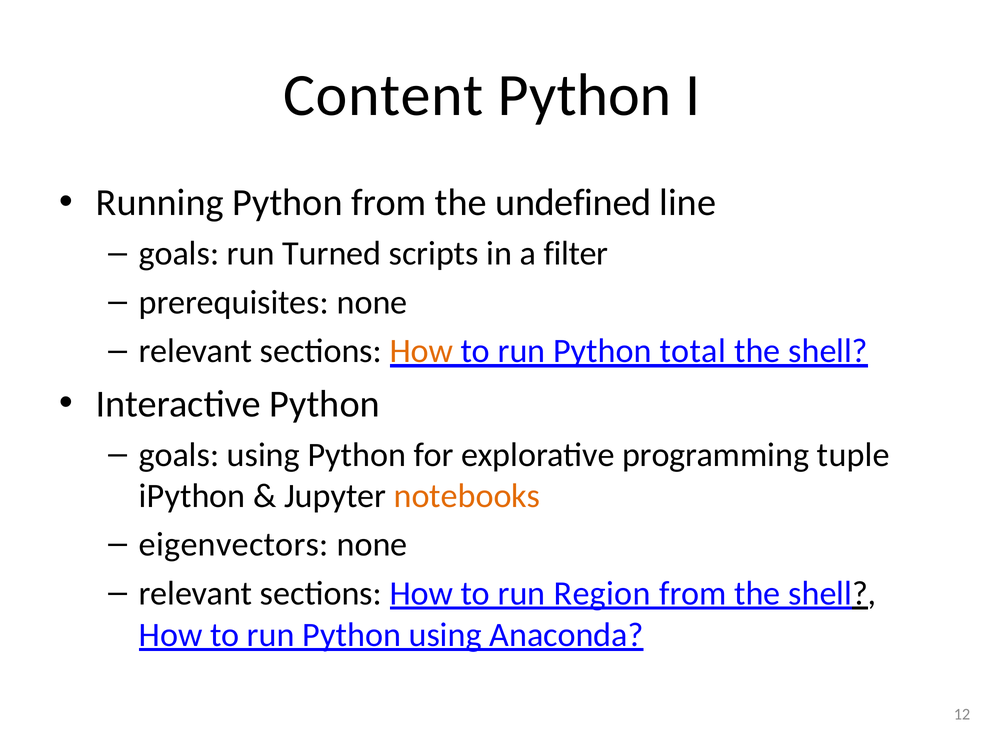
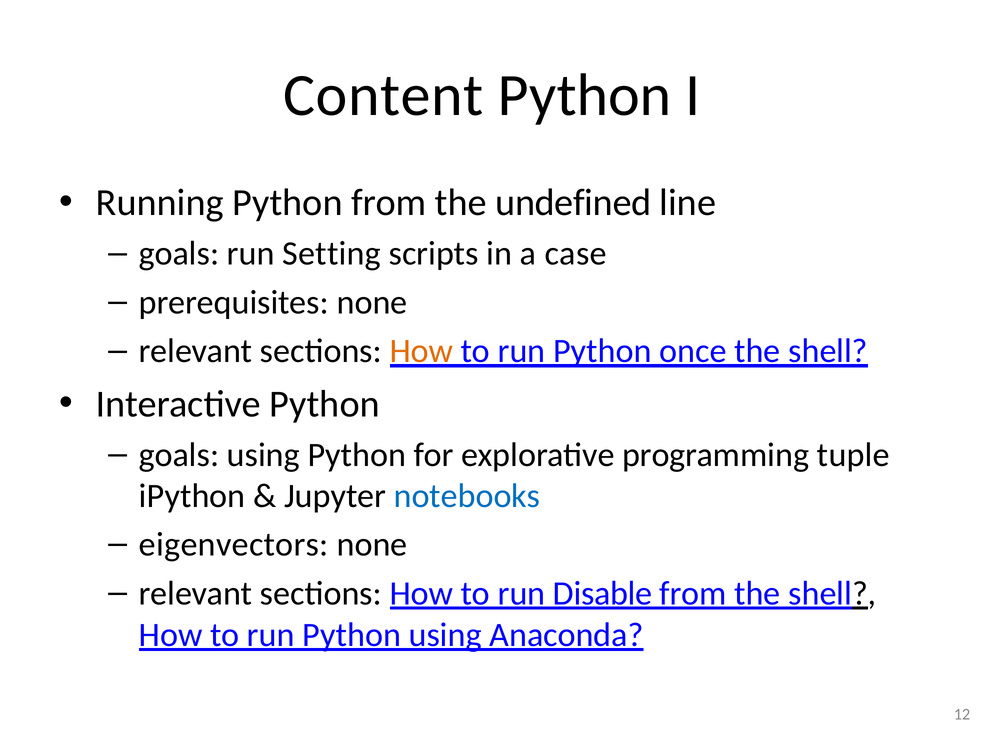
Turned: Turned -> Setting (332, 254)
filter: filter -> case (576, 254)
total: total -> once (693, 351)
notebooks colour: orange -> blue (467, 496)
Region: Region -> Disable (603, 593)
